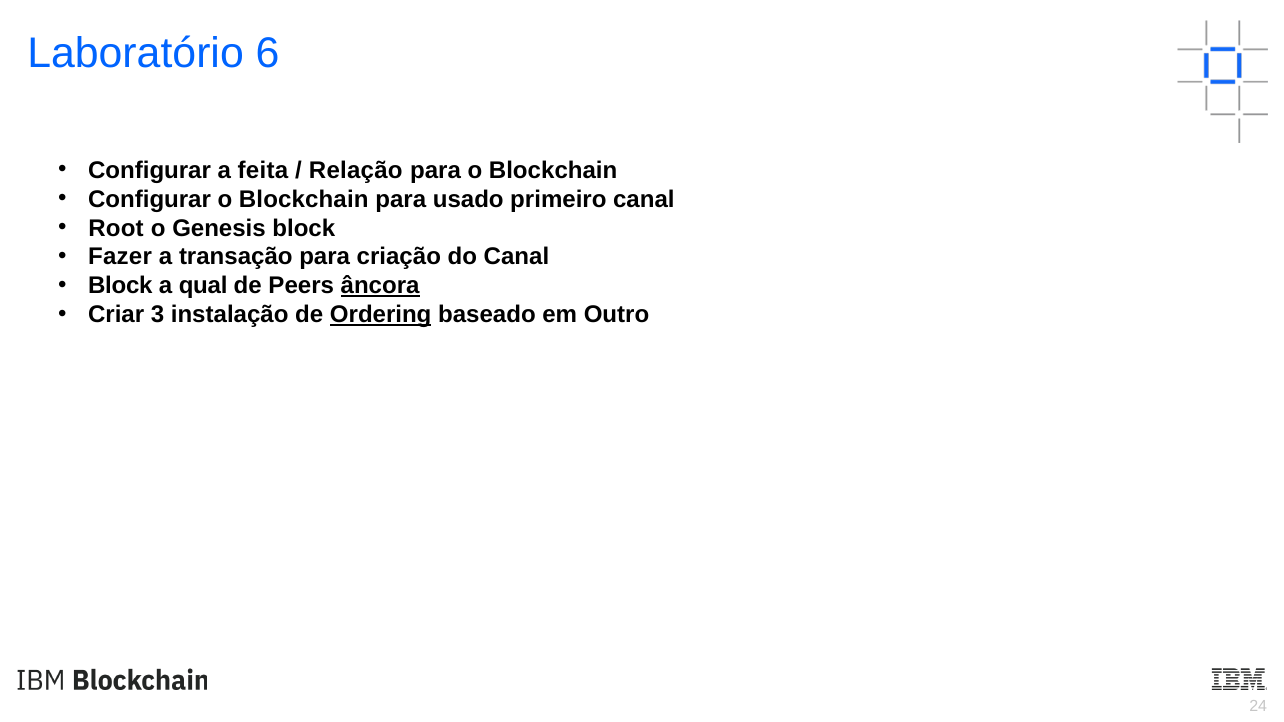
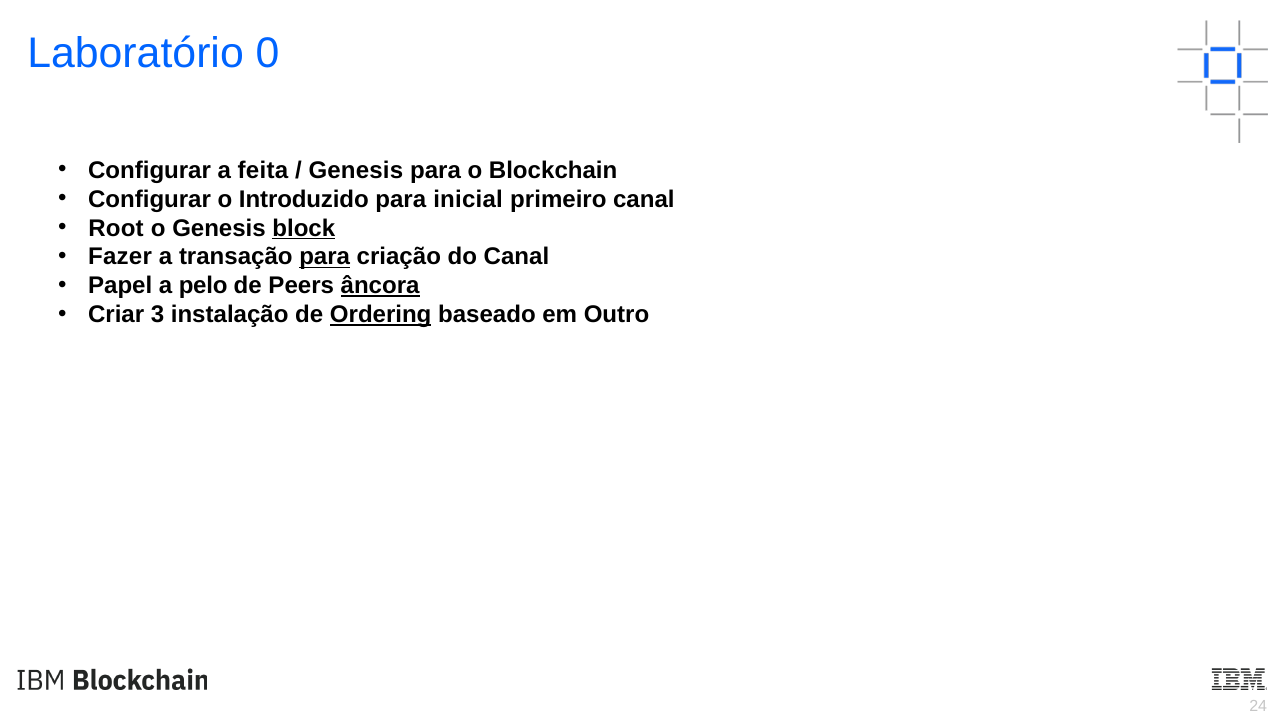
6: 6 -> 0 (268, 54)
Relação: Relação -> Genesis (356, 170)
Configurar o Blockchain: Blockchain -> Introduzido (304, 199)
usado: usado -> inicial (468, 199)
block underline: none -> present (304, 228)
para underline: none -> present (325, 257)
Block: Block -> Papel (120, 286)
qual: qual -> pelo (203, 286)
